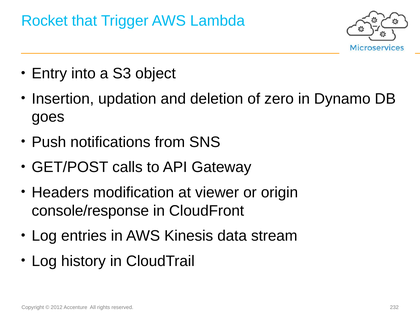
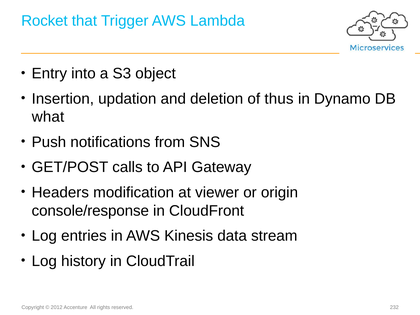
zero: zero -> thus (279, 99)
goes: goes -> what (48, 117)
